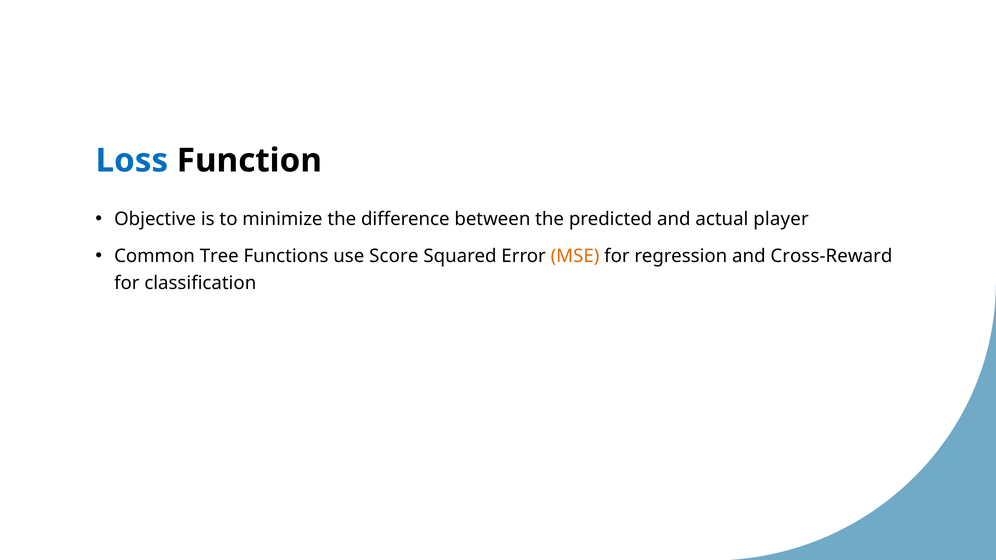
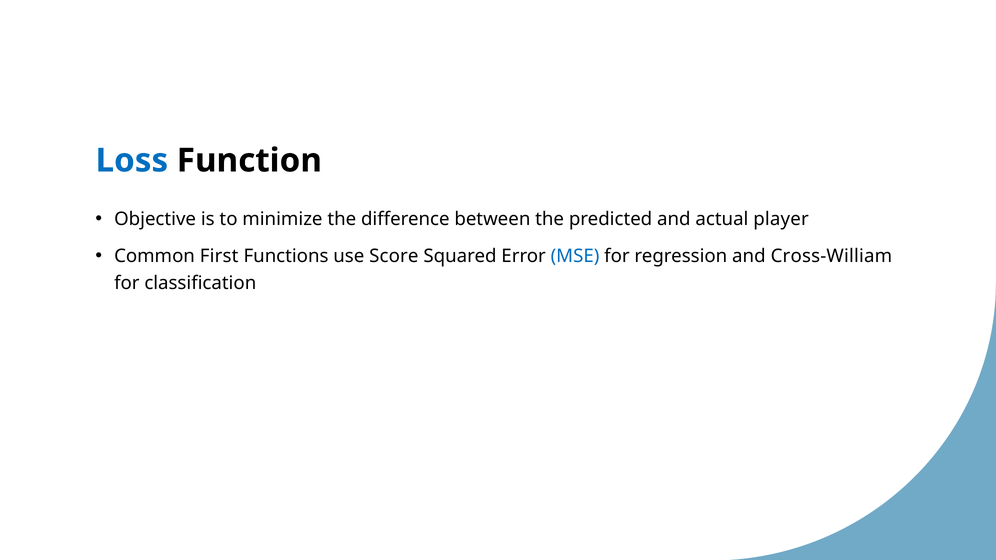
Tree: Tree -> First (219, 256)
MSE colour: orange -> blue (575, 256)
Cross-Reward: Cross-Reward -> Cross-William (831, 256)
